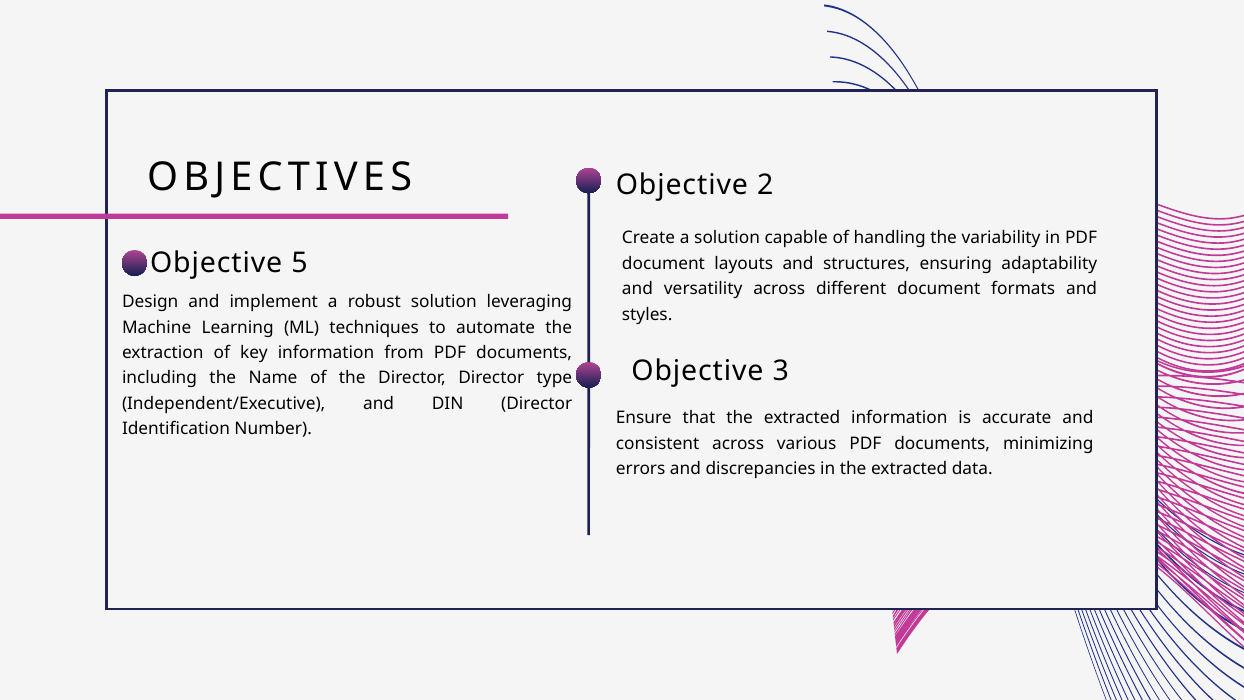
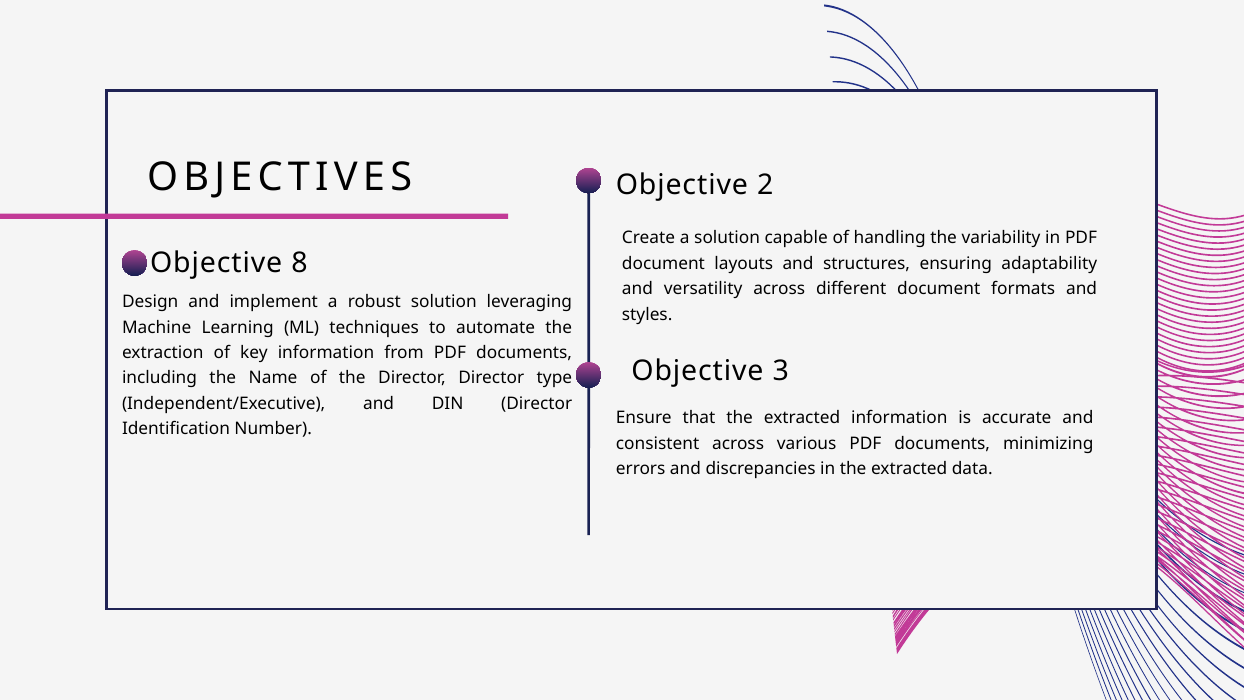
5: 5 -> 8 (300, 263)
